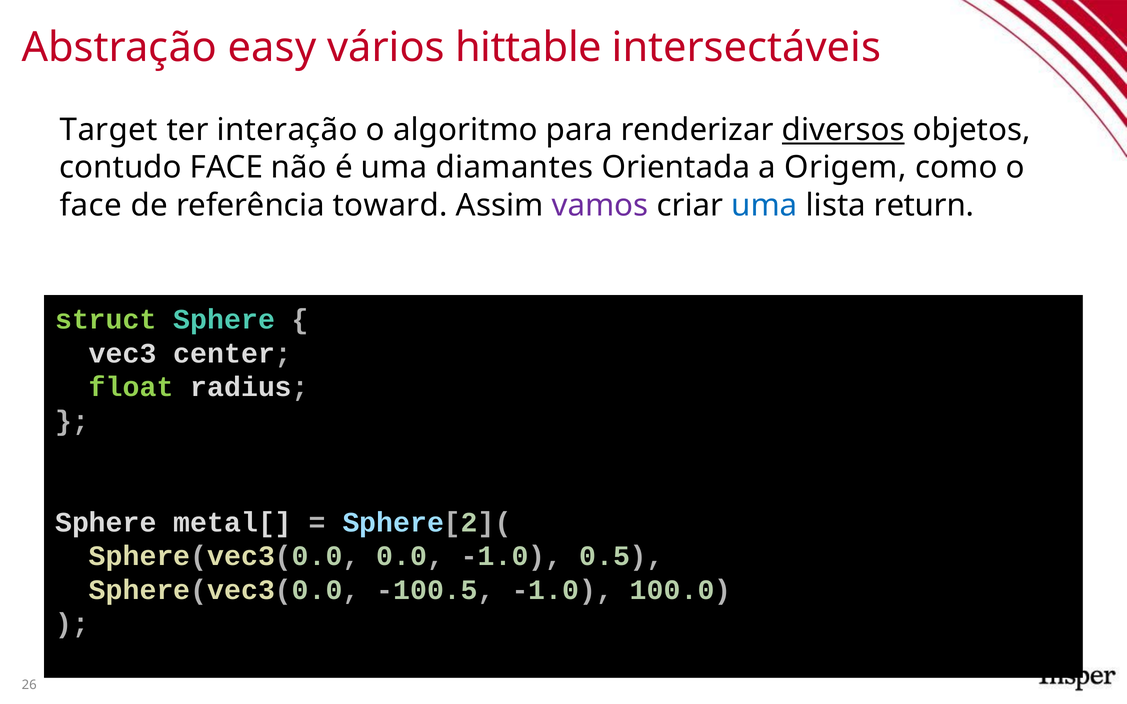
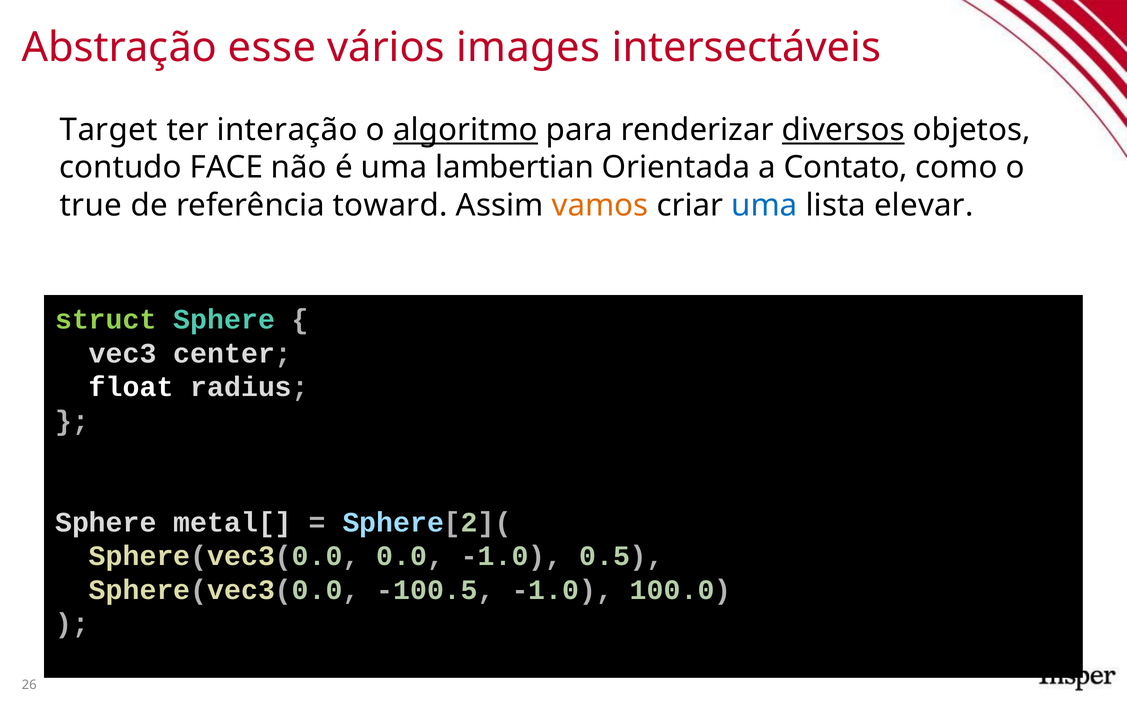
easy: easy -> esse (272, 48)
hittable: hittable -> images (528, 48)
algoritmo underline: none -> present (466, 130)
diamantes: diamantes -> lambertian (515, 168)
Origem: Origem -> Contato (846, 168)
face: face -> true (91, 205)
vamos colour: purple -> orange (600, 205)
return: return -> elevar (924, 205)
float colour: light green -> white (131, 387)
